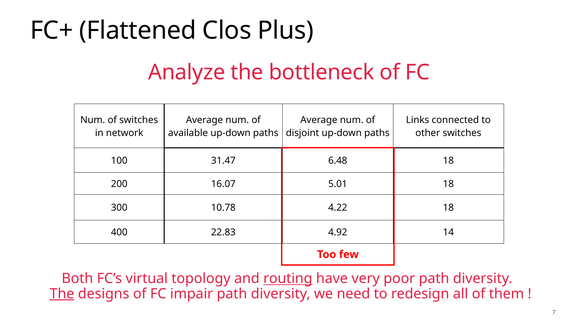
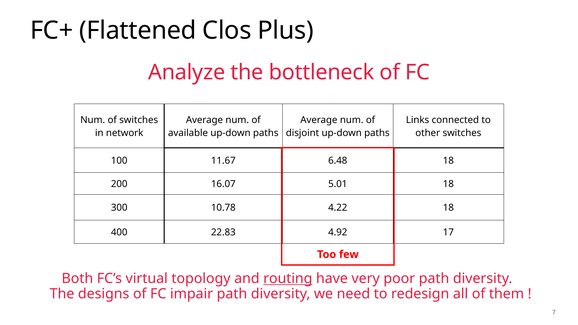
31.47: 31.47 -> 11.67 (223, 161)
14: 14 -> 17 (448, 232)
The underline: present -> none (62, 294)
